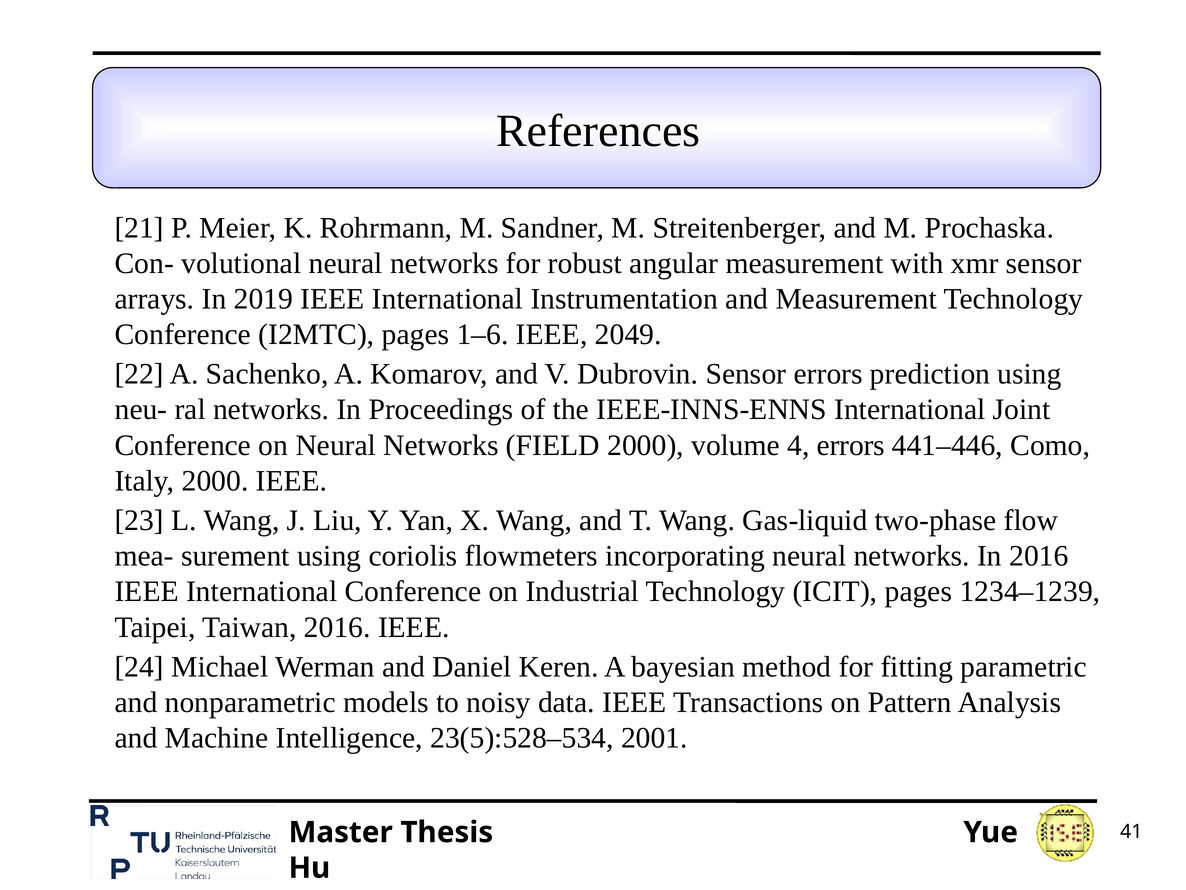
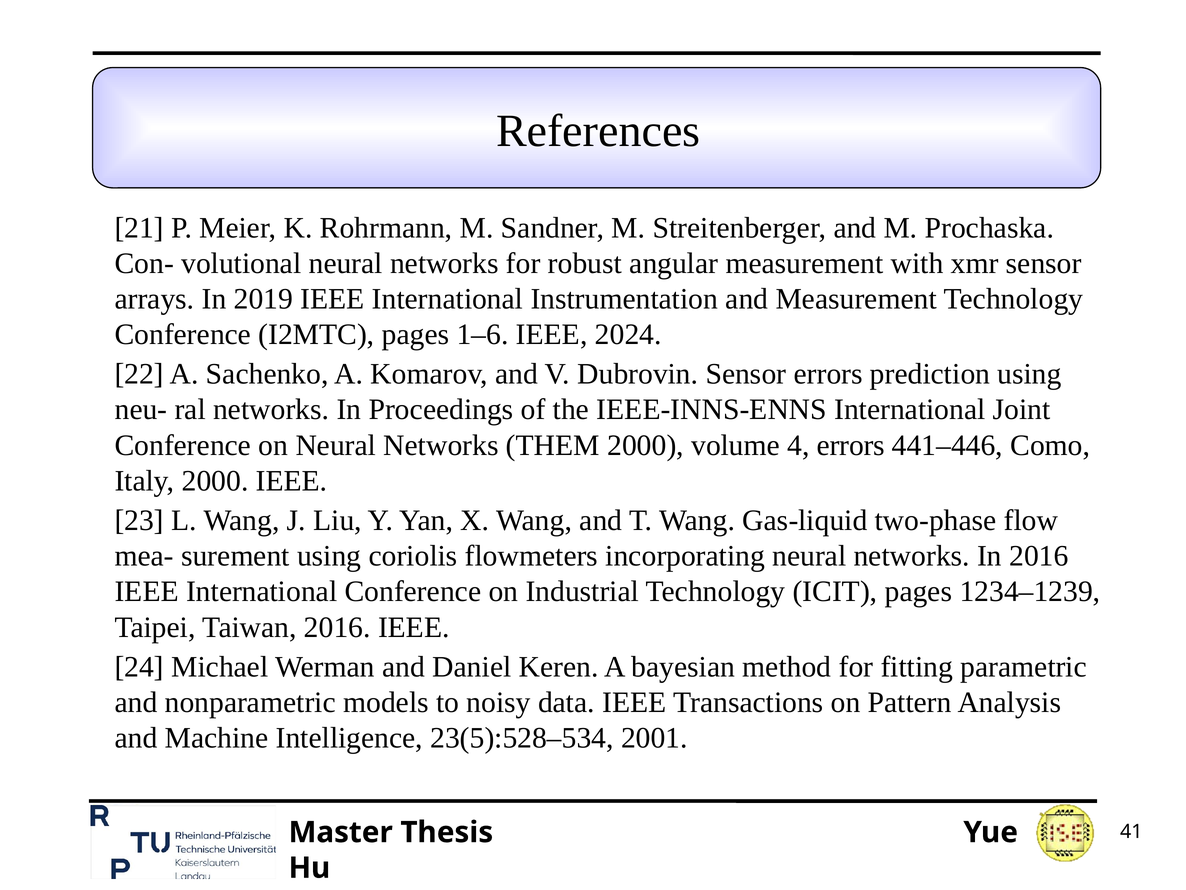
2049: 2049 -> 2024 (628, 334)
FIELD: FIELD -> THEM (553, 445)
